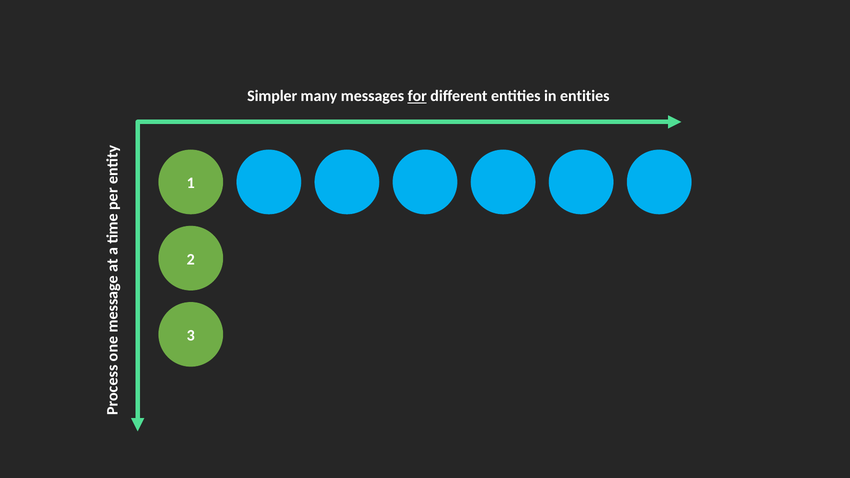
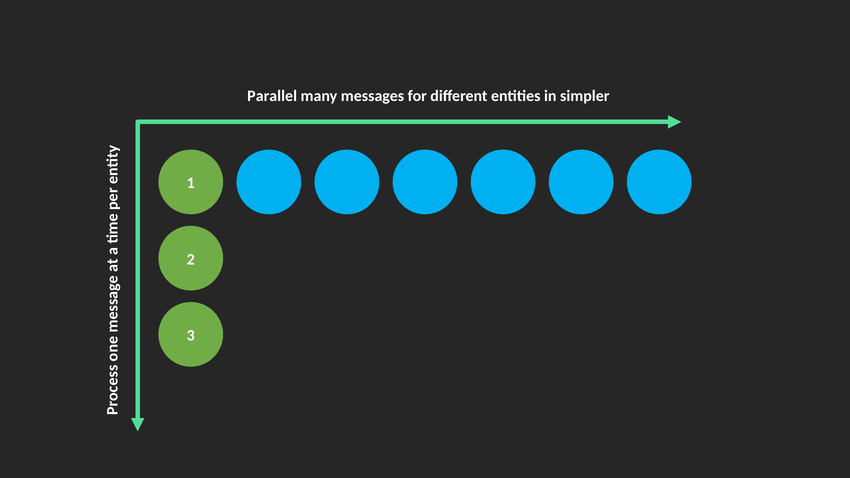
Simpler: Simpler -> Parallel (272, 96)
for underline: present -> none (417, 96)
in entities: entities -> simpler (585, 96)
